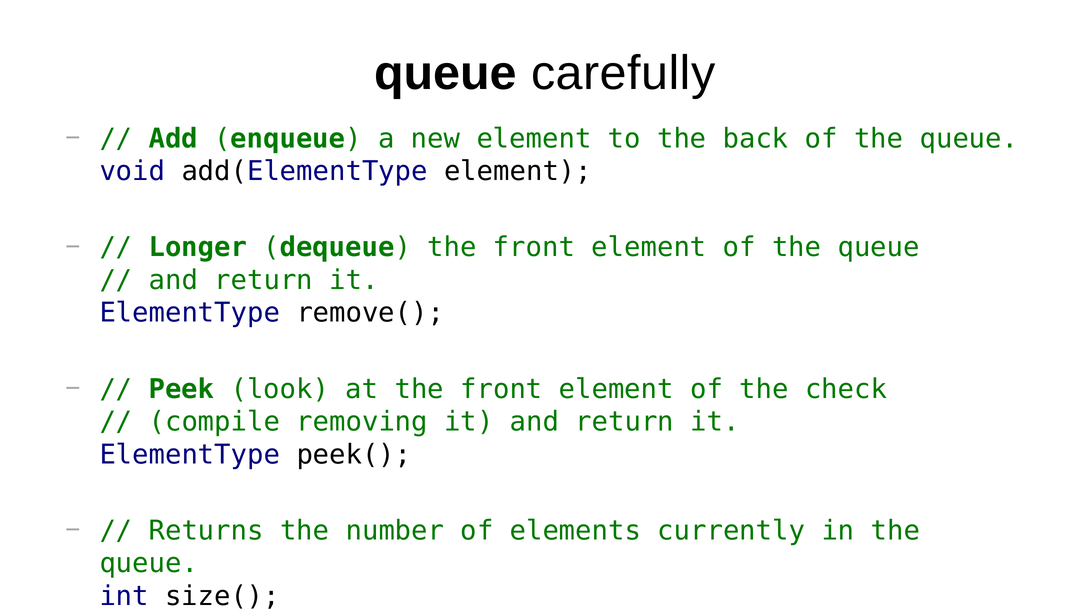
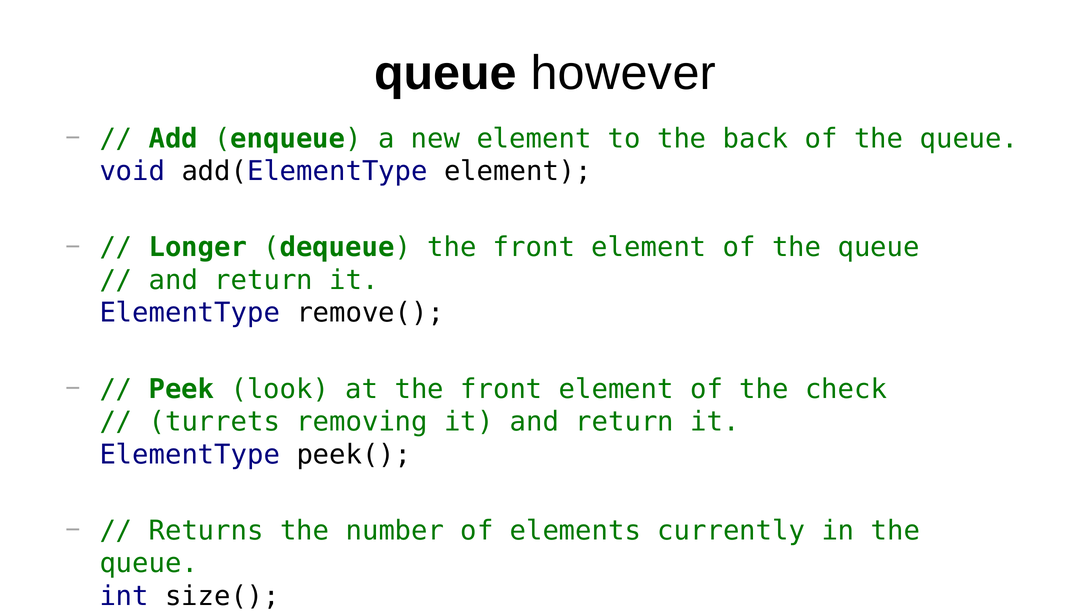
carefully: carefully -> however (623, 74)
compile: compile -> turrets (214, 422)
